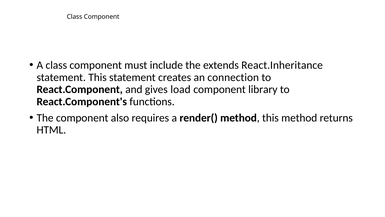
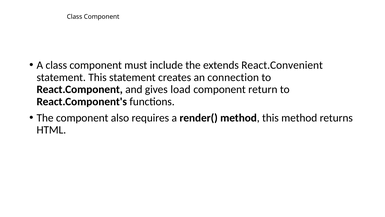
React.Inheritance: React.Inheritance -> React.Convenient (282, 65)
library: library -> return (263, 89)
